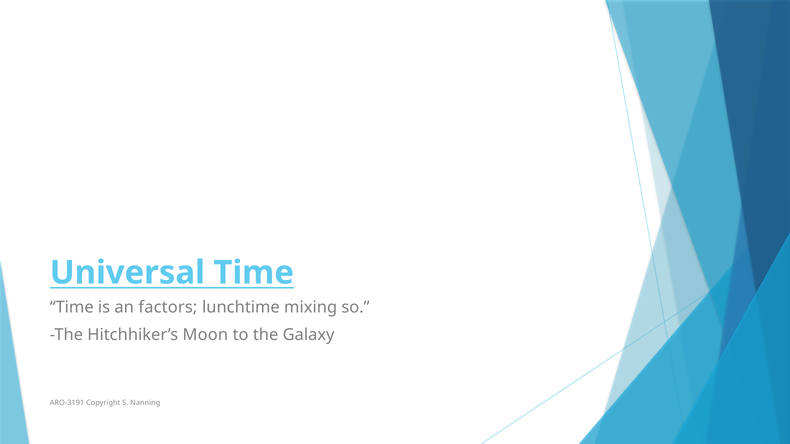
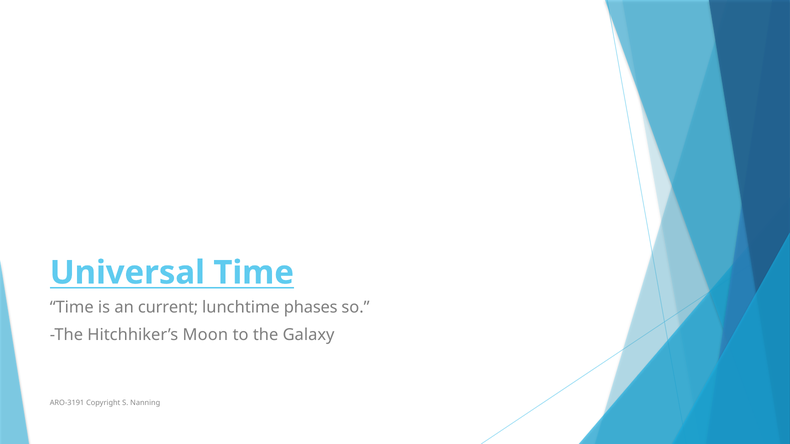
factors: factors -> current (168, 307)
mixing: mixing -> phases (311, 307)
